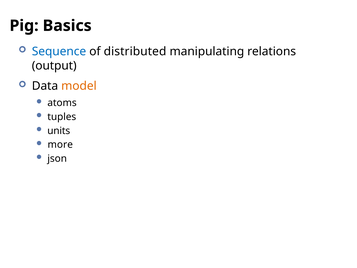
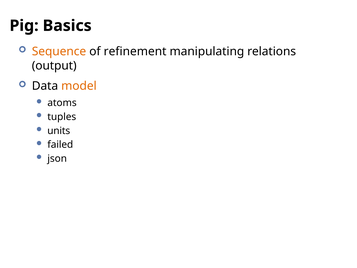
Sequence colour: blue -> orange (59, 51)
distributed: distributed -> refinement (135, 51)
more: more -> failed (60, 145)
